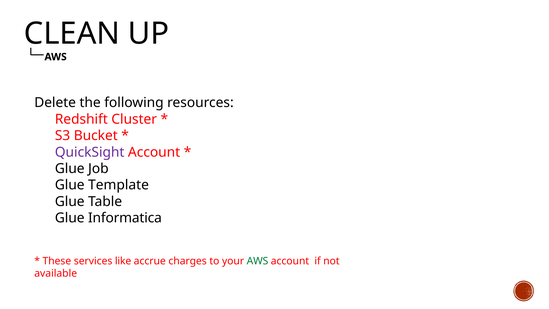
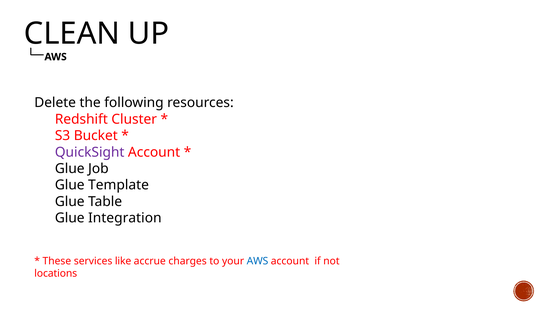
Informatica: Informatica -> Integration (125, 218)
AWS colour: green -> blue (258, 261)
available: available -> locations (56, 273)
